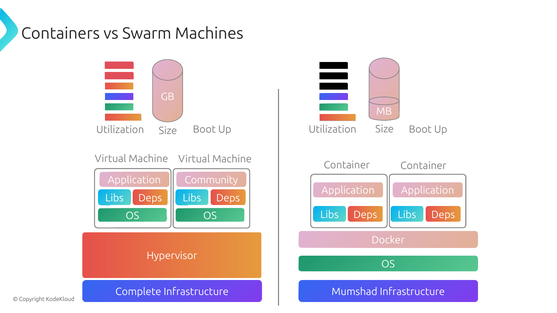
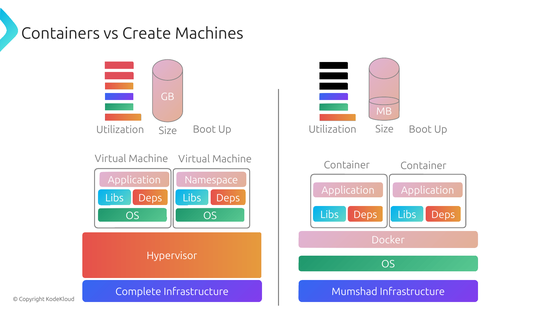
Swarm: Swarm -> Create (147, 34)
Community: Community -> Namespace (211, 180)
